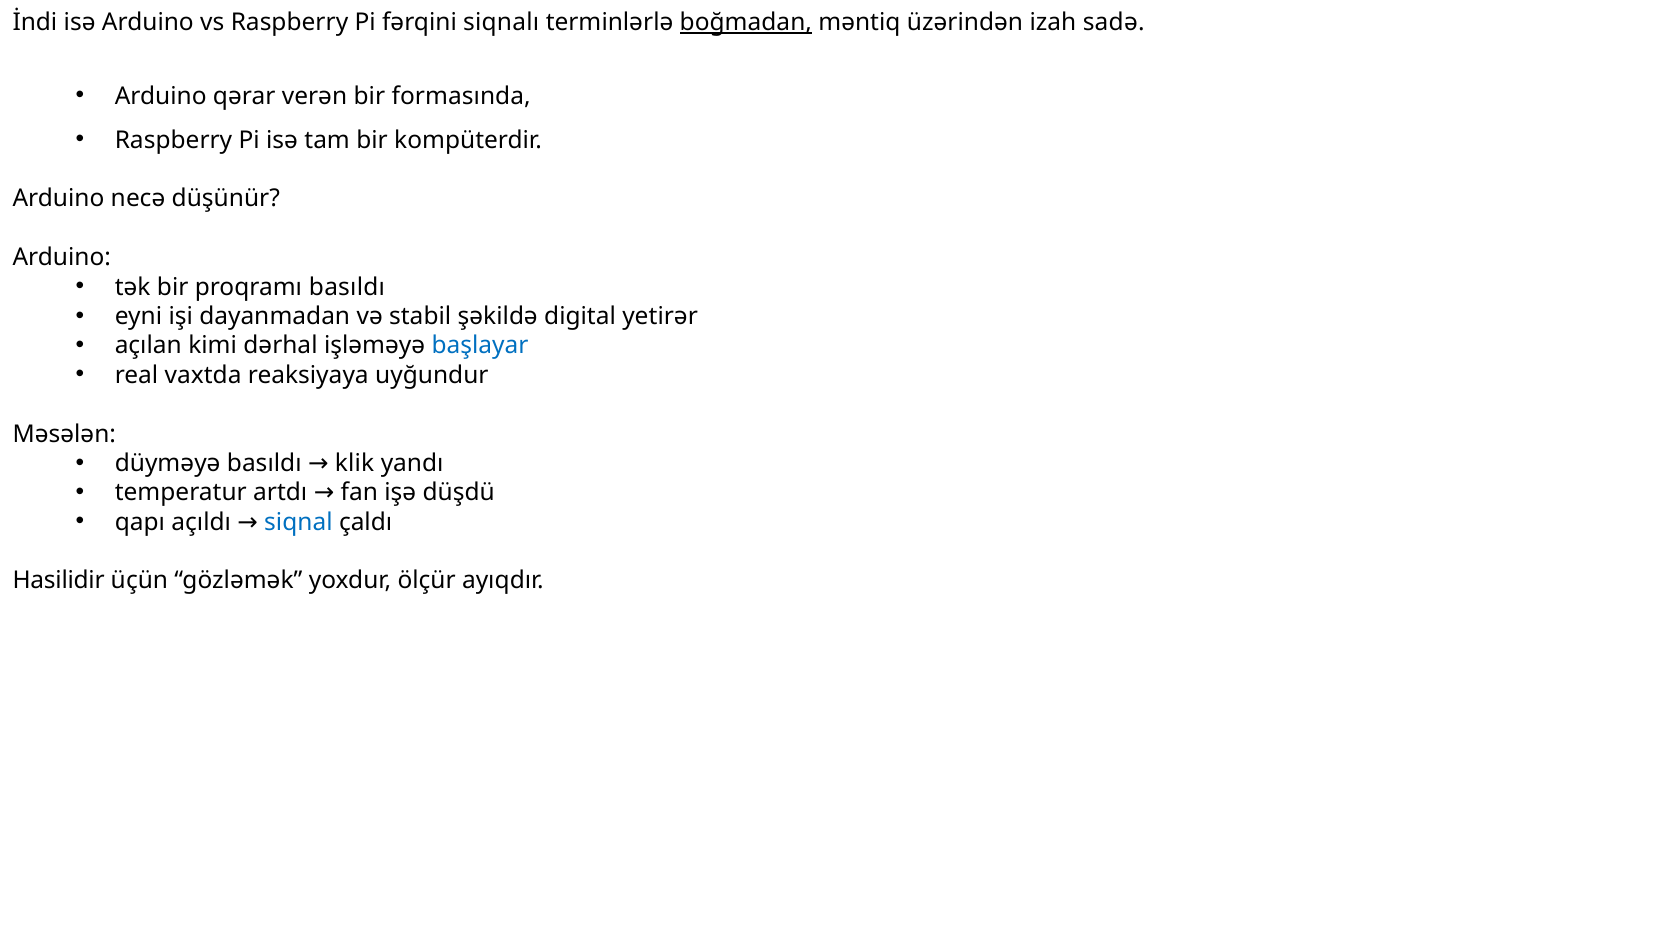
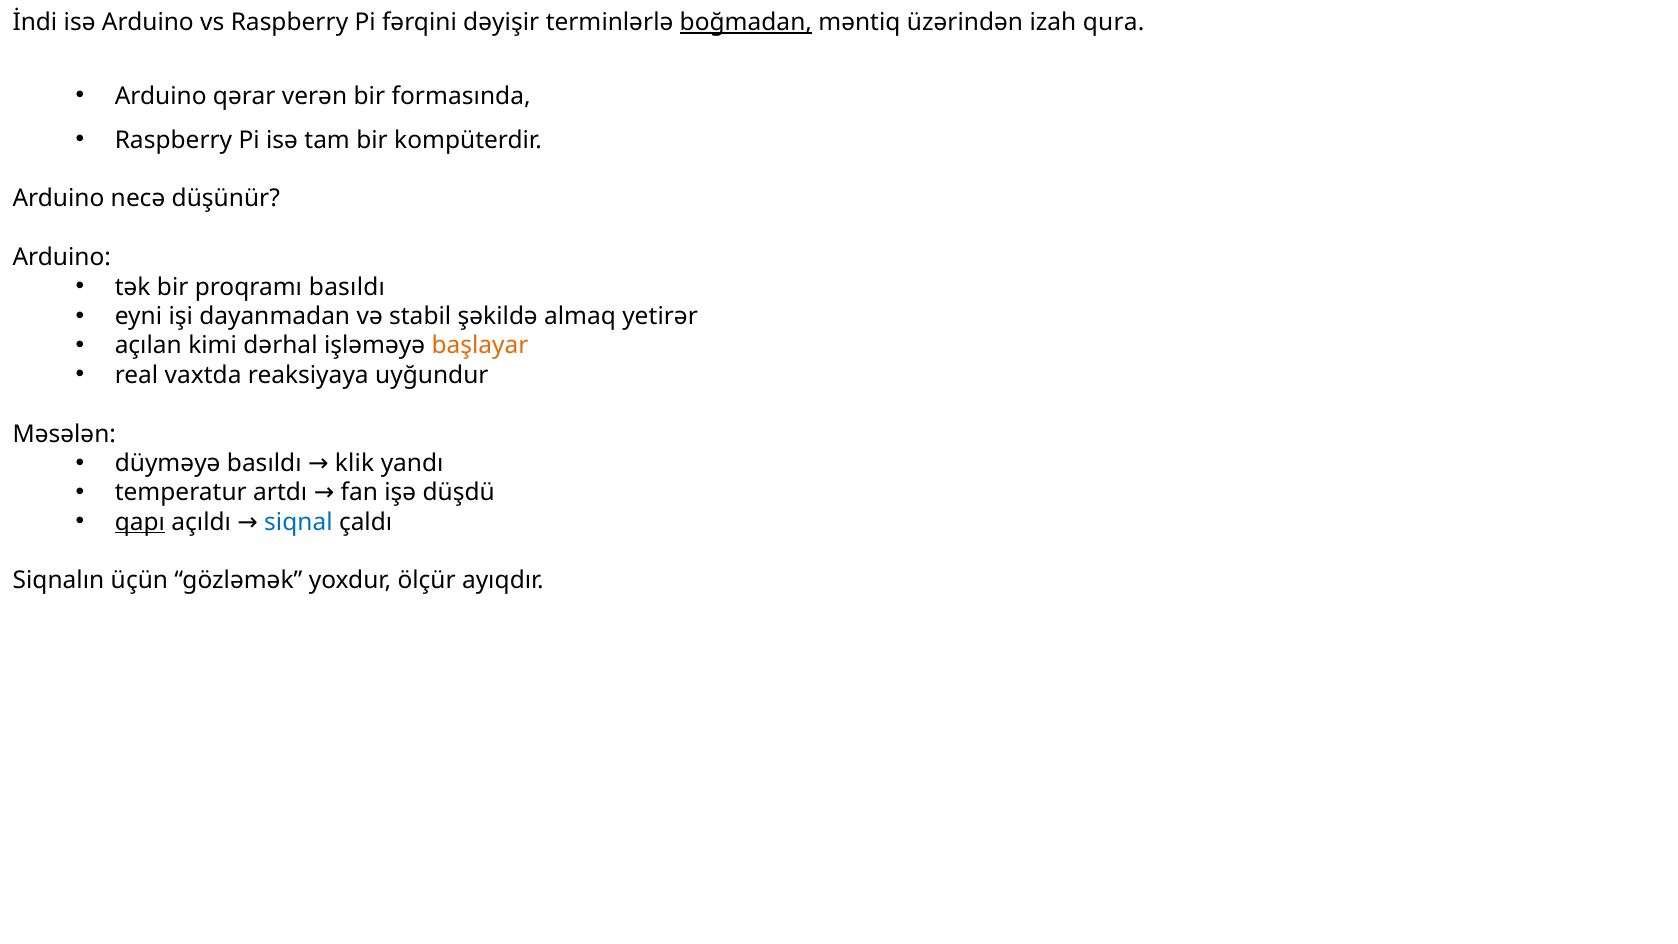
siqnalı: siqnalı -> dəyişir (501, 23)
sadə: sadə -> qura (1114, 23)
digital: digital -> almaq (580, 316)
başlayar colour: blue -> orange (480, 346)
qapı underline: none -> present (140, 522)
Hasilidir: Hasilidir -> Siqnalın (58, 581)
